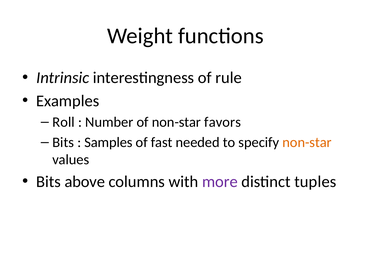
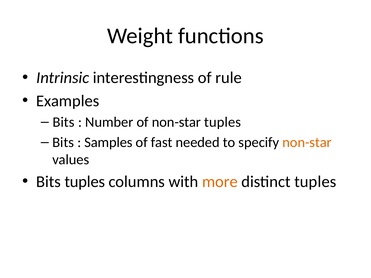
Roll: Roll -> Bits (64, 122)
non-star favors: favors -> tuples (223, 122)
Bits above: above -> tuples (85, 182)
more colour: purple -> orange (220, 182)
